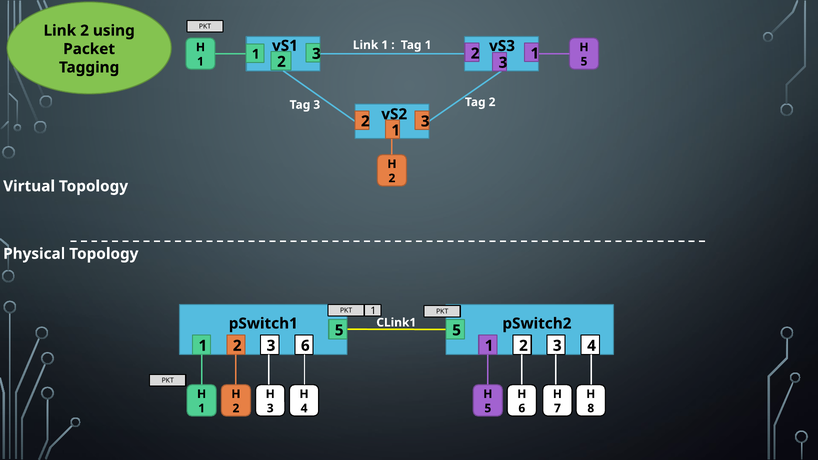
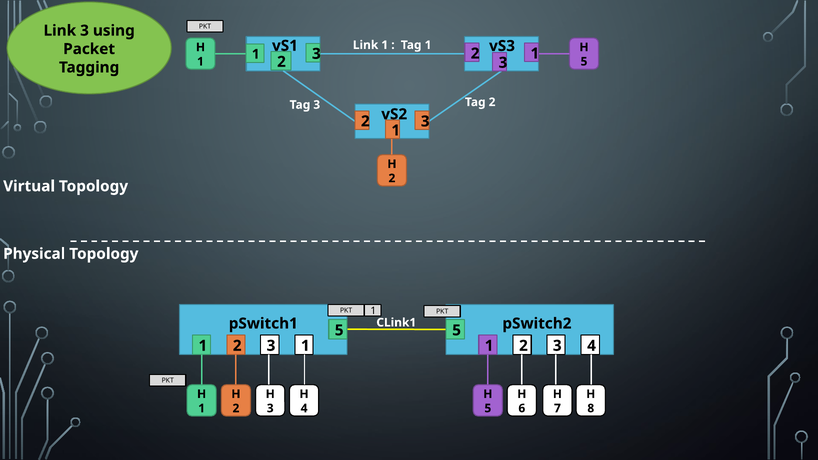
Link 2: 2 -> 3 (85, 31)
1 2 3 6: 6 -> 1 (305, 346)
